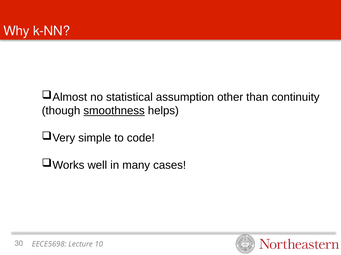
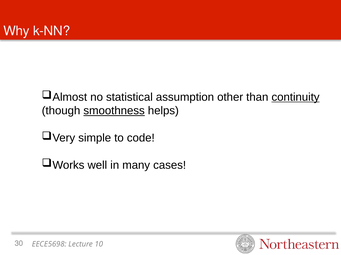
continuity underline: none -> present (296, 97)
